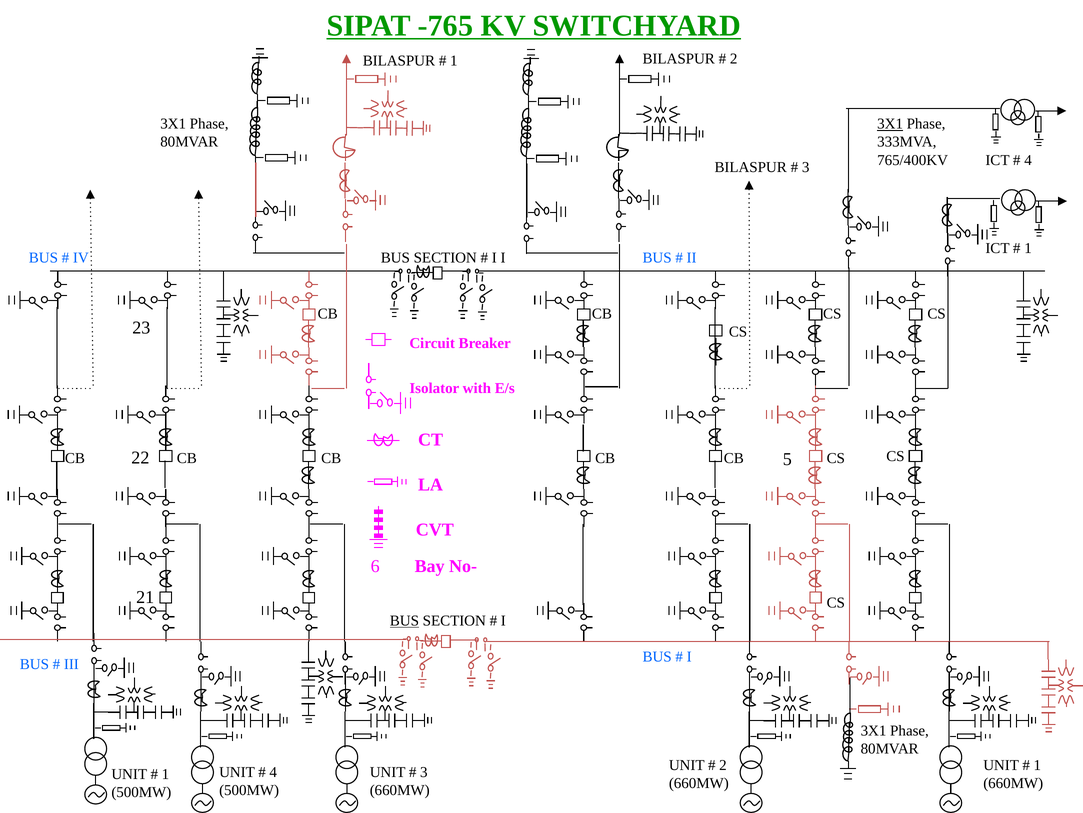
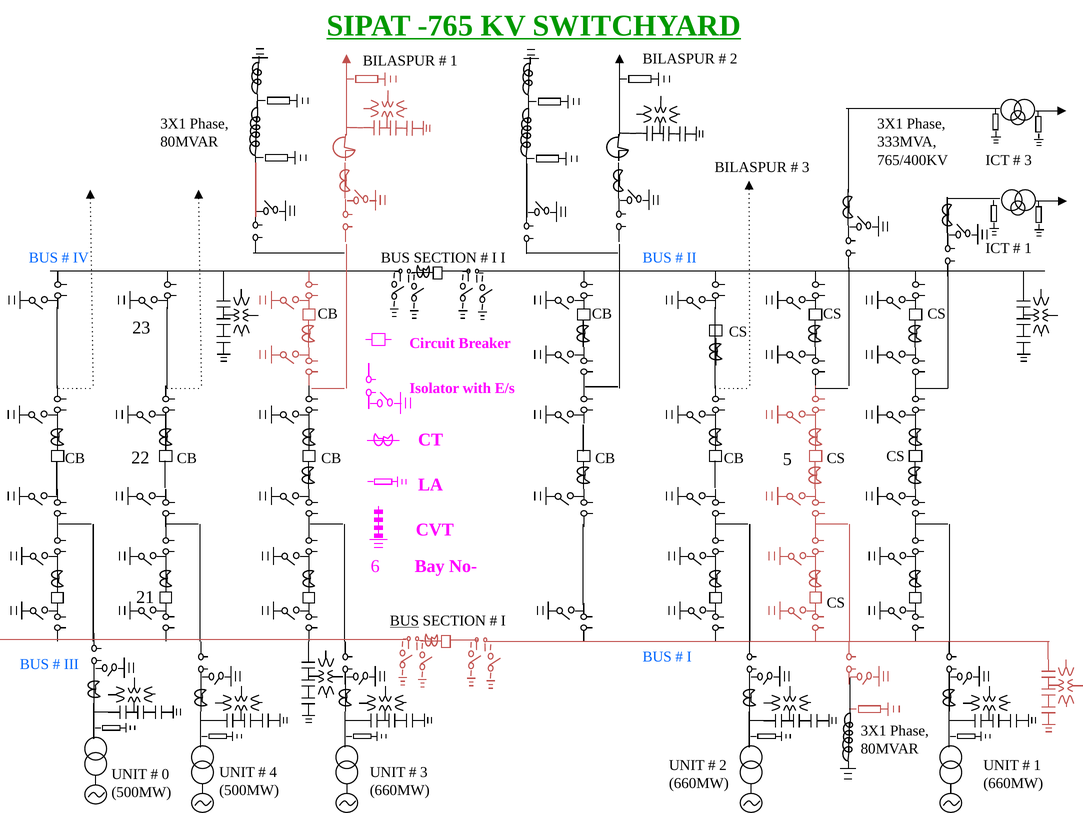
3X1 underline: present -> none (890, 124)
4: 4 -> 3 (1028, 160)
1: 1 -> 0 (166, 774)
